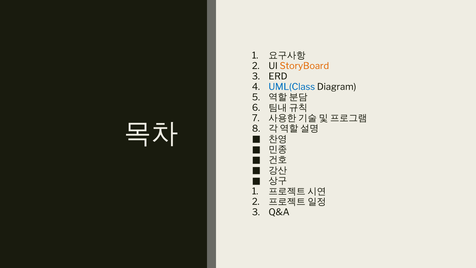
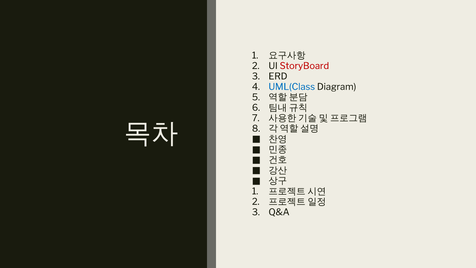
StoryBoard colour: orange -> red (304, 66)
